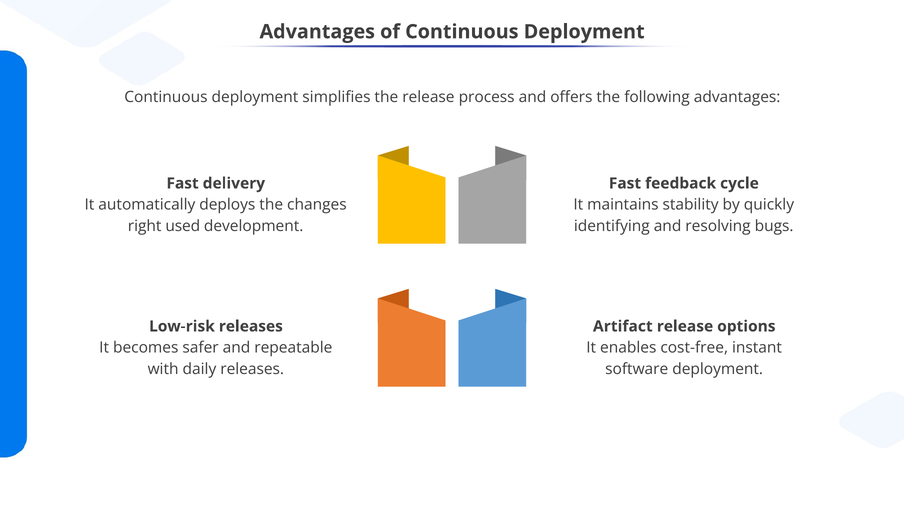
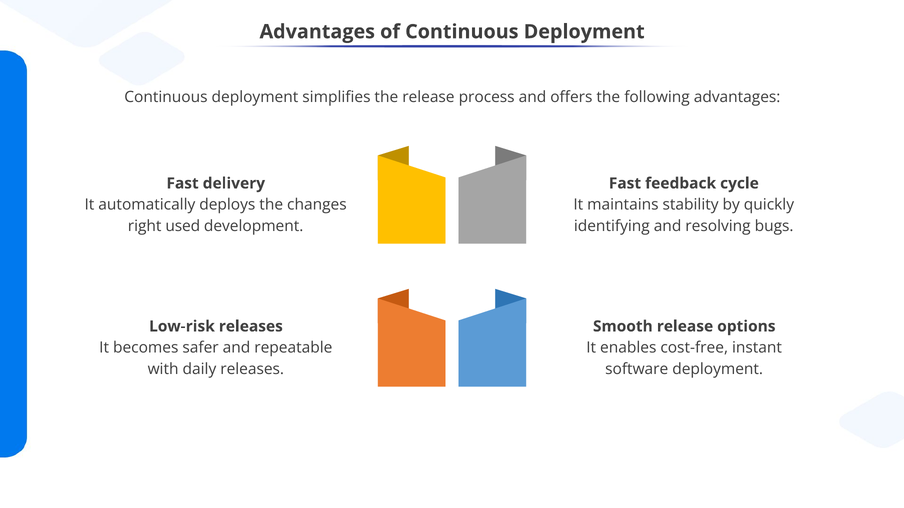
Artifact: Artifact -> Smooth (623, 327)
